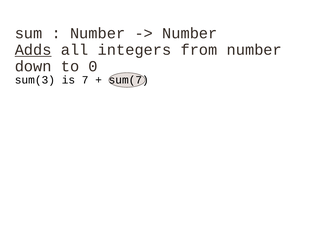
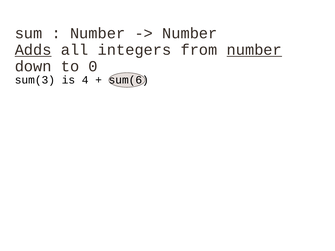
number underline: none -> present (254, 50)
7: 7 -> 4 (85, 80)
sum(7: sum(7 -> sum(6 (129, 80)
